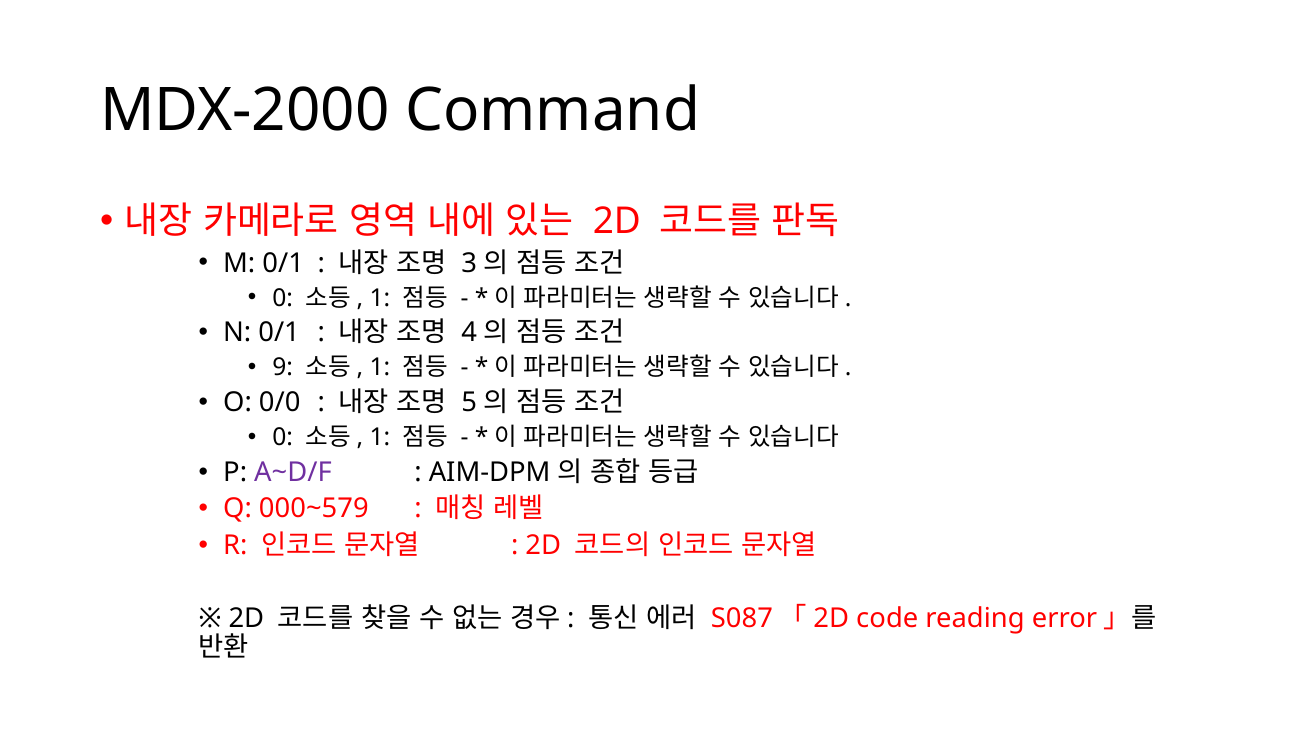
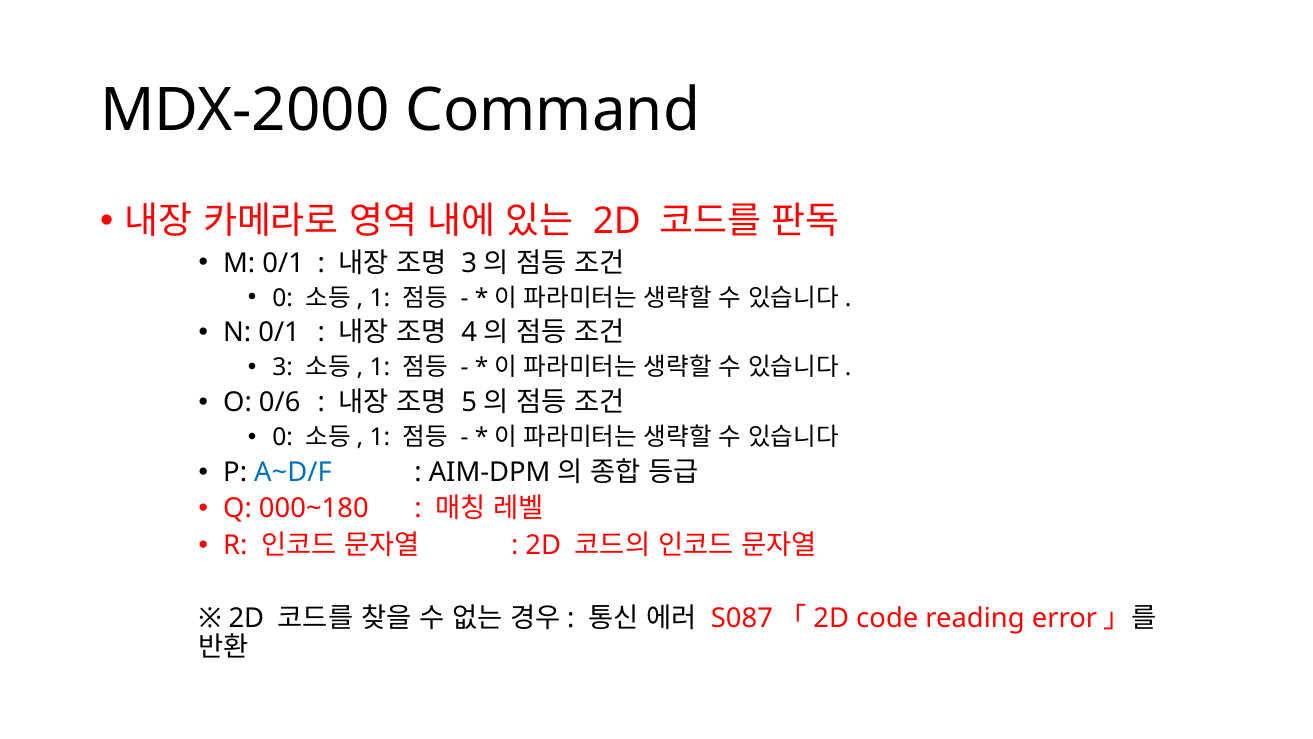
9: 9 -> 3 (283, 368)
0/0: 0/0 -> 0/6 (280, 402)
A~D/F colour: purple -> blue (293, 472)
000~579: 000~579 -> 000~180 (314, 509)
